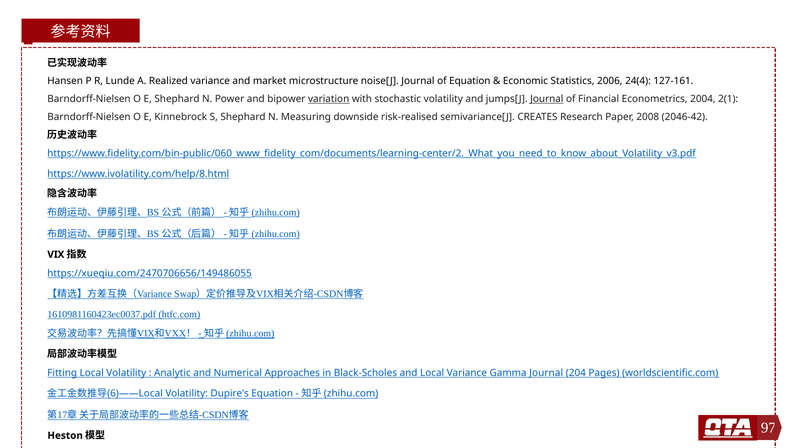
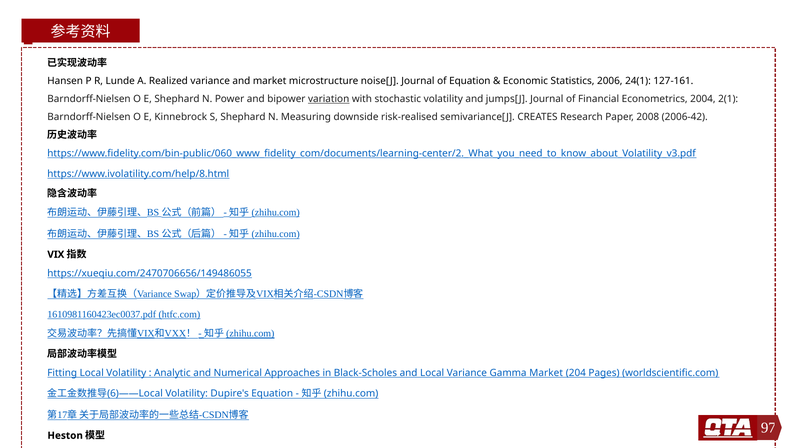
24(4: 24(4 -> 24(1 (638, 81)
Journal underline: present -> none (547, 99)
2046-42: 2046-42 -> 2006-42 (685, 117)
Gamma Journal: Journal -> Market (546, 373)
